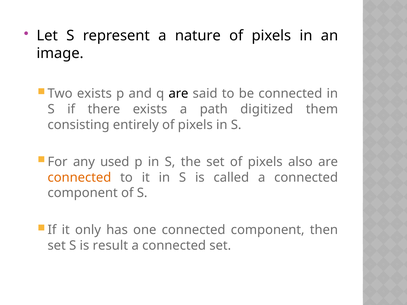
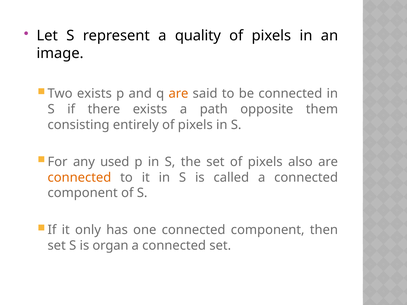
nature: nature -> quality (198, 36)
are colour: black -> orange (178, 94)
digitized: digitized -> opposite (267, 109)
result: result -> organ (110, 246)
